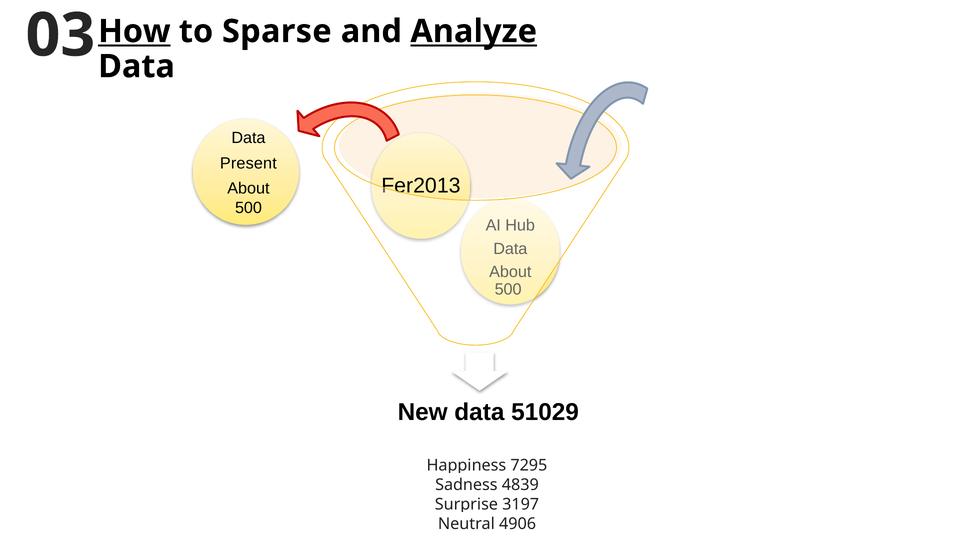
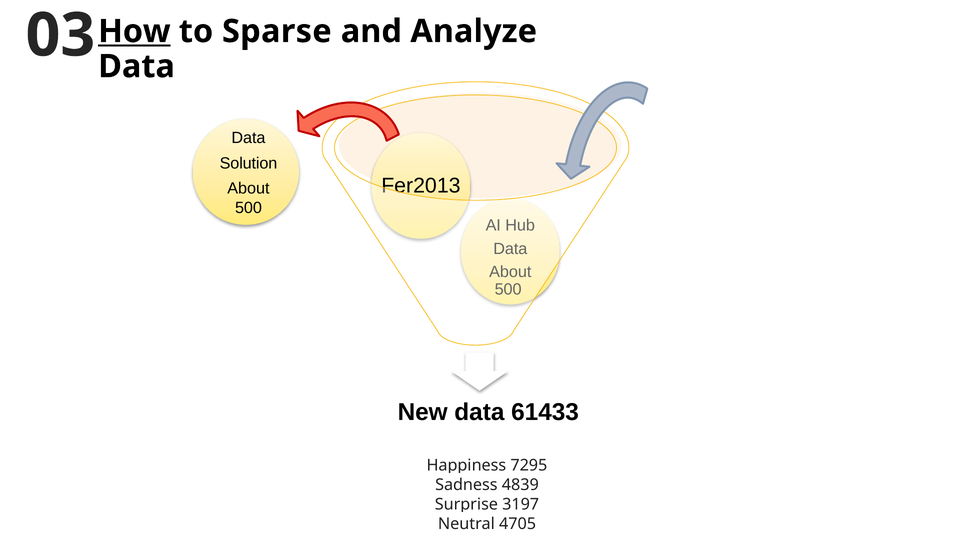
Analyze underline: present -> none (474, 31)
Present: Present -> Solution (249, 163)
51029: 51029 -> 61433 (545, 412)
4906: 4906 -> 4705 (518, 524)
